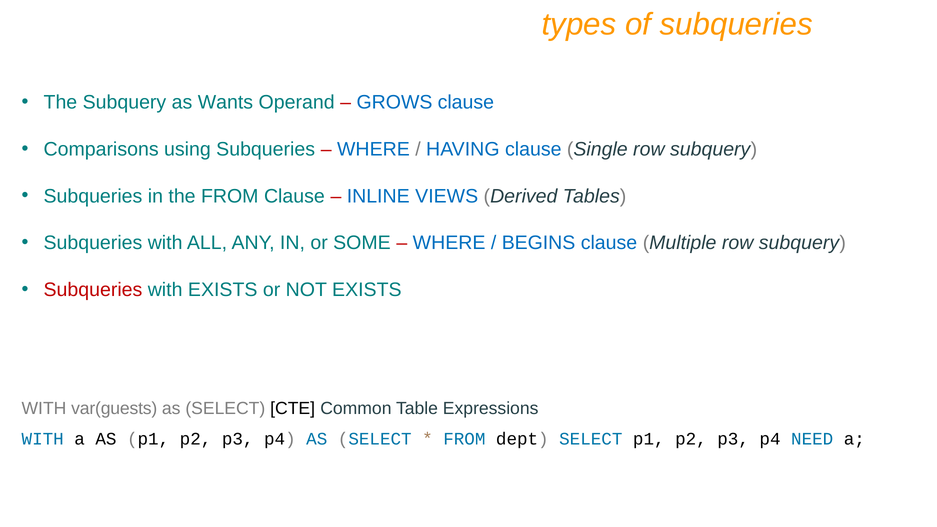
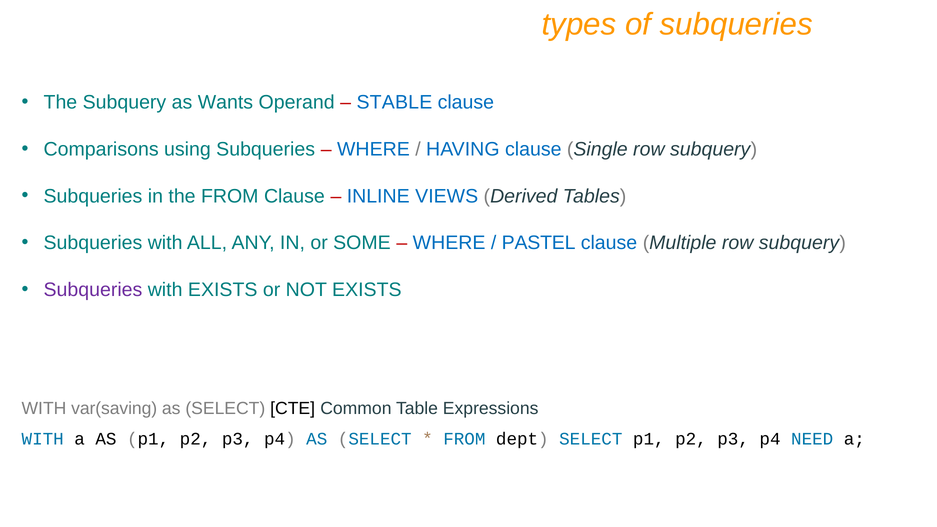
GROWS: GROWS -> STABLE (394, 102)
BEGINS: BEGINS -> PASTEL (539, 243)
Subqueries colour: red -> purple (93, 290)
var(guests: var(guests -> var(saving (114, 409)
